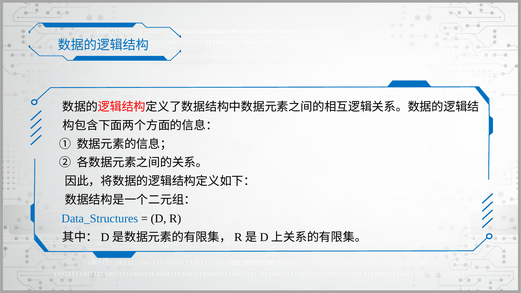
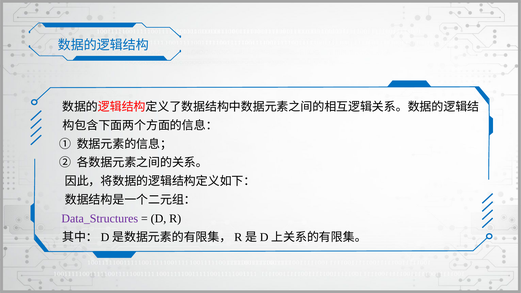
Data_Structures colour: blue -> purple (100, 219)
